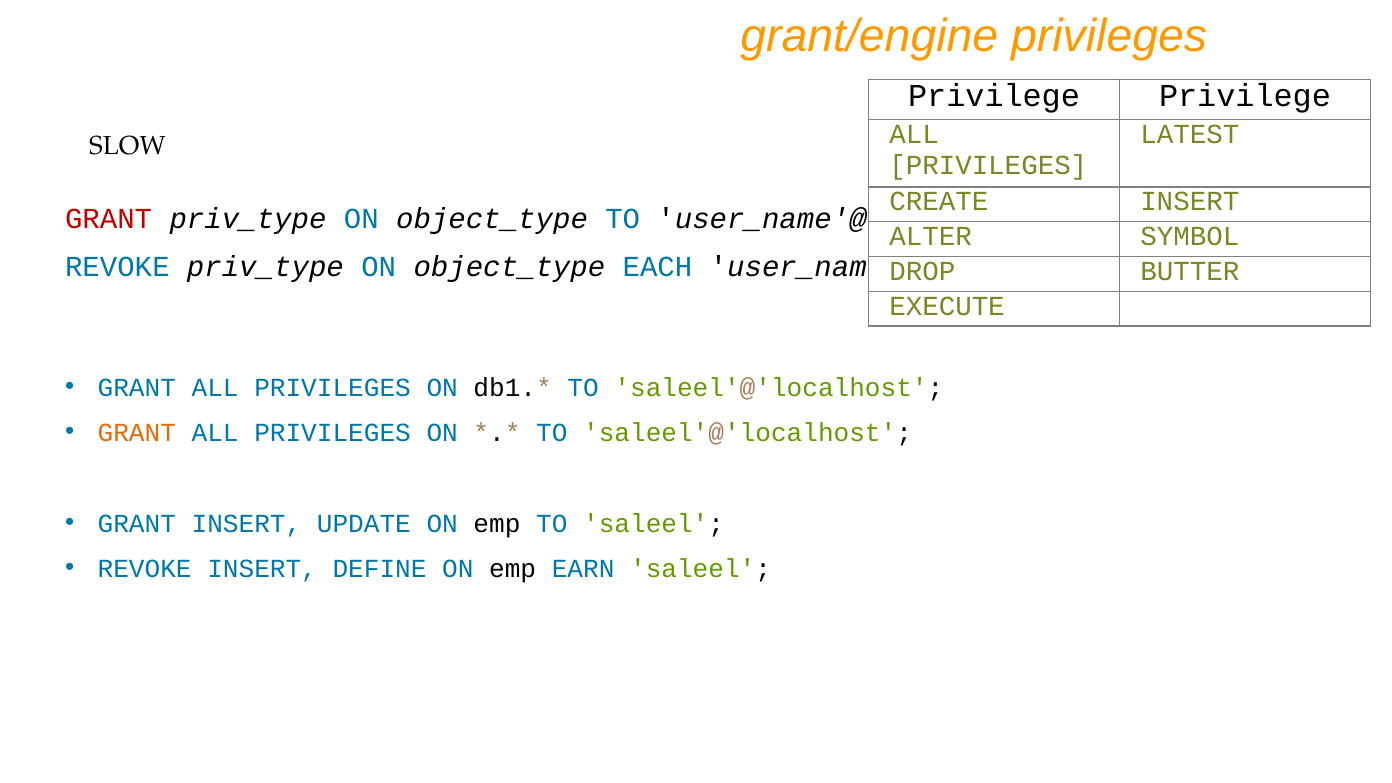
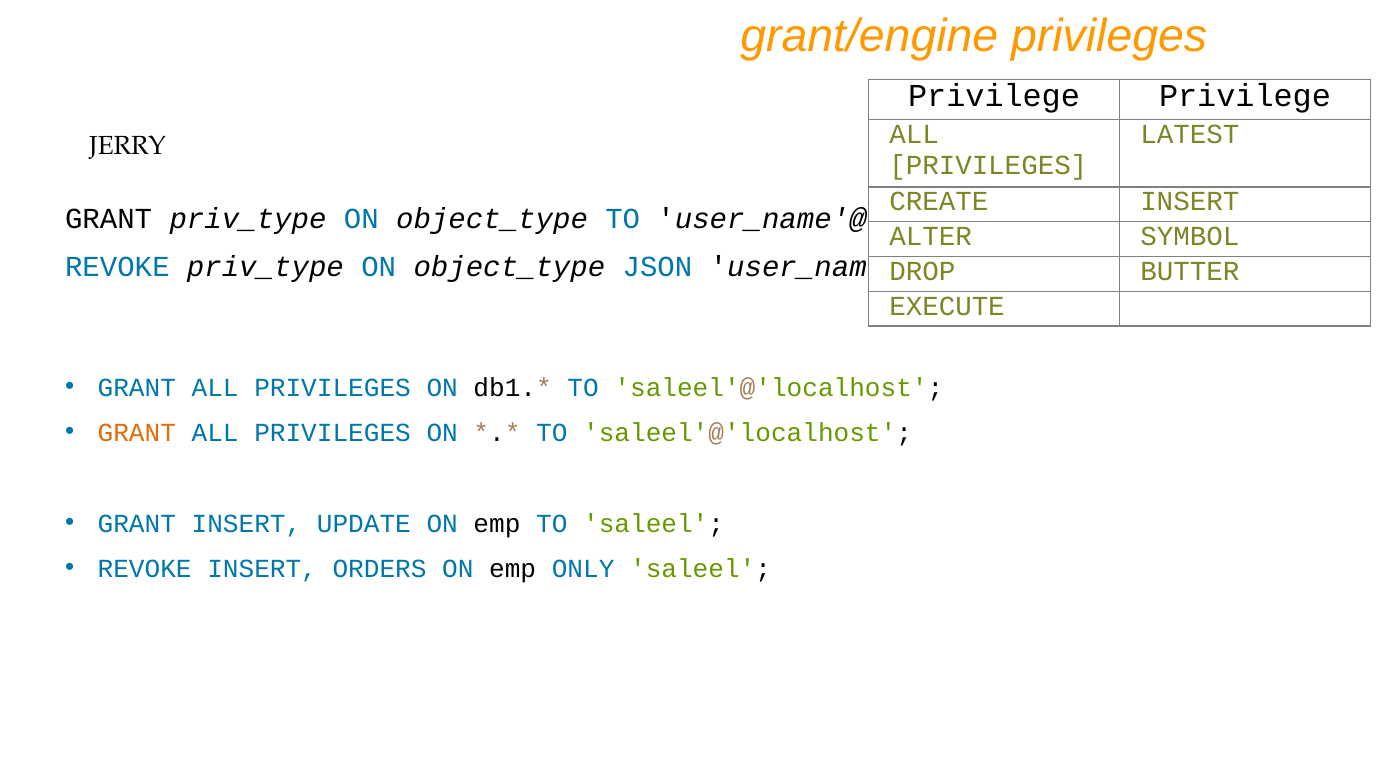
SLOW: SLOW -> JERRY (127, 146)
GRANT colour: red -> black (109, 219)
EACH: EACH -> JSON (657, 267)
DEFINE: DEFINE -> ORDERS (380, 569)
EARN: EARN -> ONLY (583, 569)
